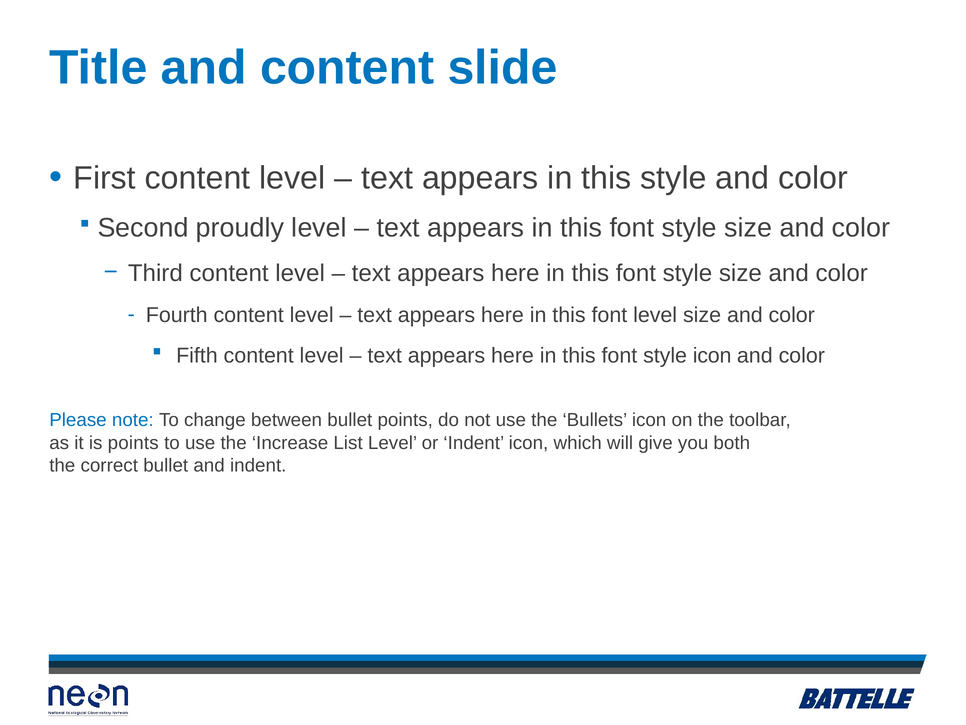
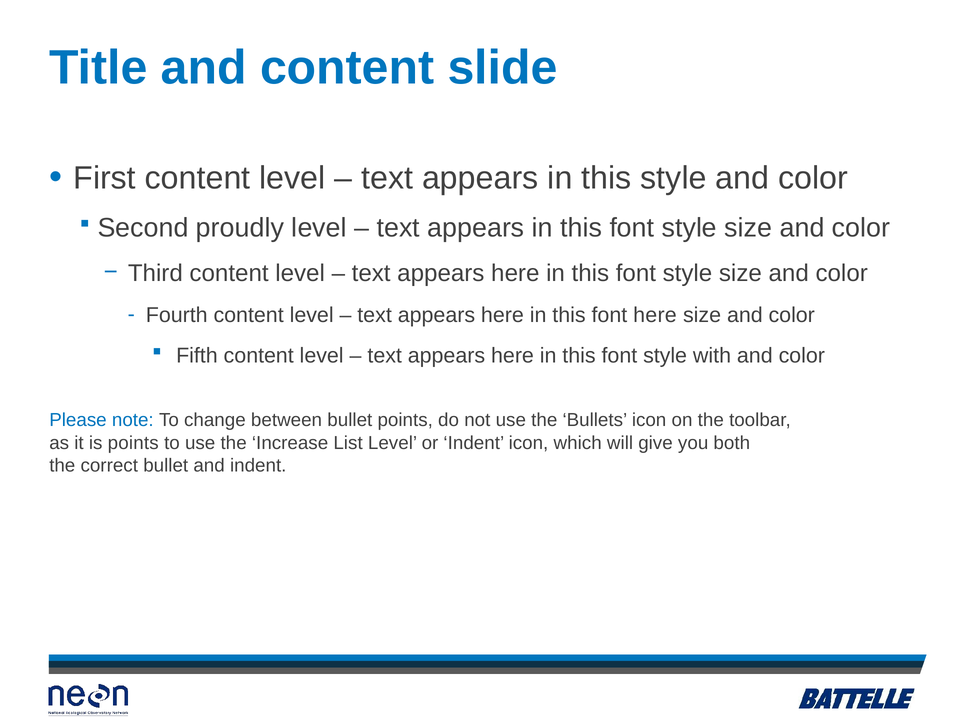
font level: level -> here (655, 315)
style icon: icon -> with (712, 355)
